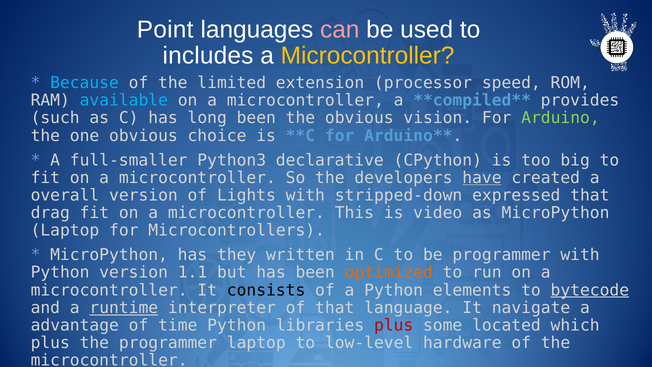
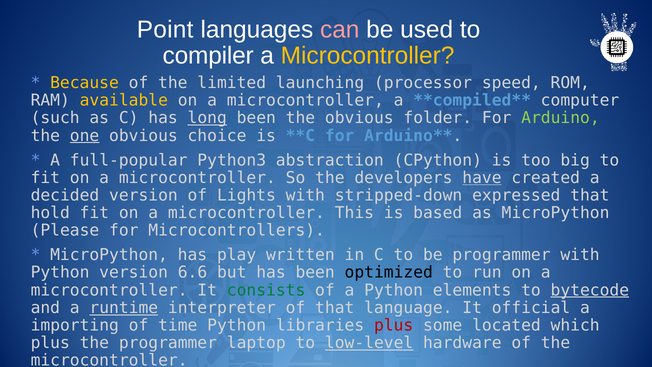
includes: includes -> compiler (208, 56)
Because colour: light blue -> yellow (85, 83)
extension: extension -> launching (320, 83)
available colour: light blue -> yellow (124, 100)
provides: provides -> computer (580, 100)
long underline: none -> present (207, 118)
vision: vision -> folder (438, 118)
one underline: none -> present (85, 136)
full-smaller: full-smaller -> full-popular (129, 160)
declarative: declarative -> abstraction (330, 160)
overall: overall -> decided (65, 195)
drag: drag -> hold (50, 213)
video: video -> based (438, 213)
Laptop: Laptop -> Please (65, 230)
they: they -> play (237, 255)
1.1: 1.1 -> 6.6 (192, 272)
optimized colour: orange -> black (389, 272)
consists colour: black -> green (266, 290)
navigate: navigate -> official (531, 308)
advantage: advantage -> importing (75, 325)
low-level underline: none -> present (369, 343)
